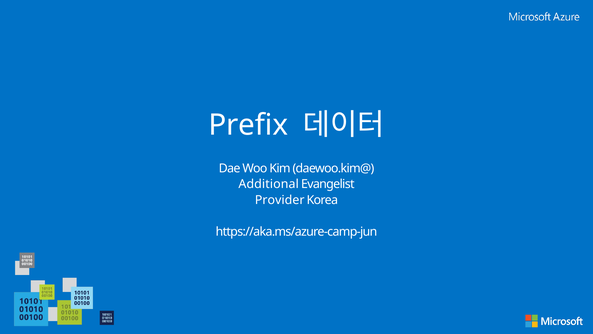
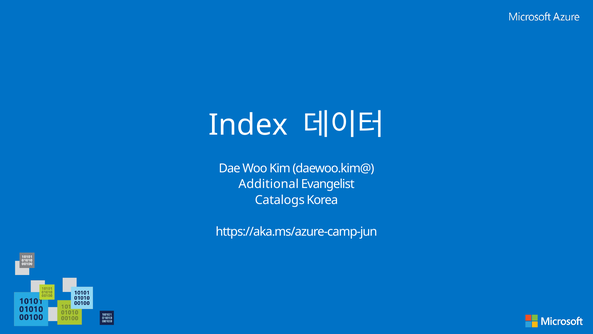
Prefix: Prefix -> Index (248, 125)
Provider: Provider -> Catalogs (280, 200)
